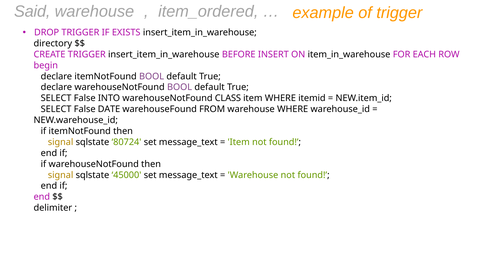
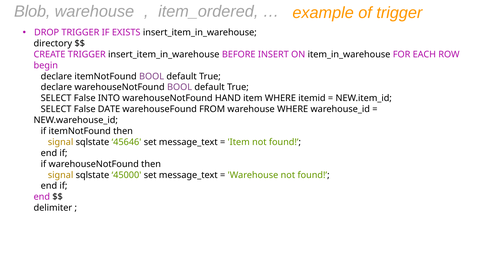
Said: Said -> Blob (32, 12)
CLASS: CLASS -> HAND (228, 98)
80724: 80724 -> 45646 (126, 142)
